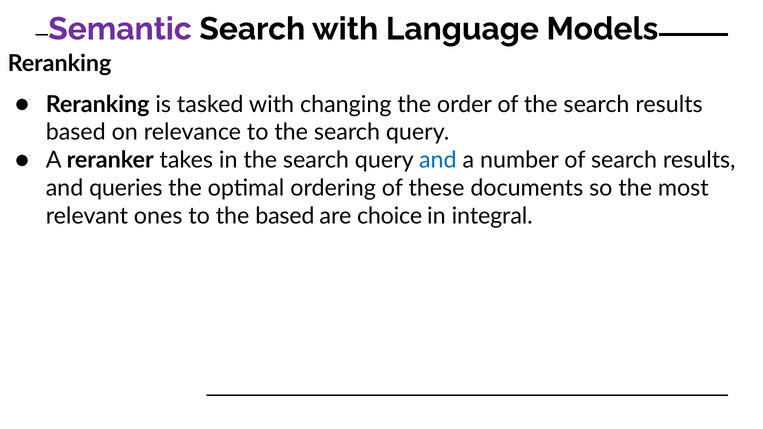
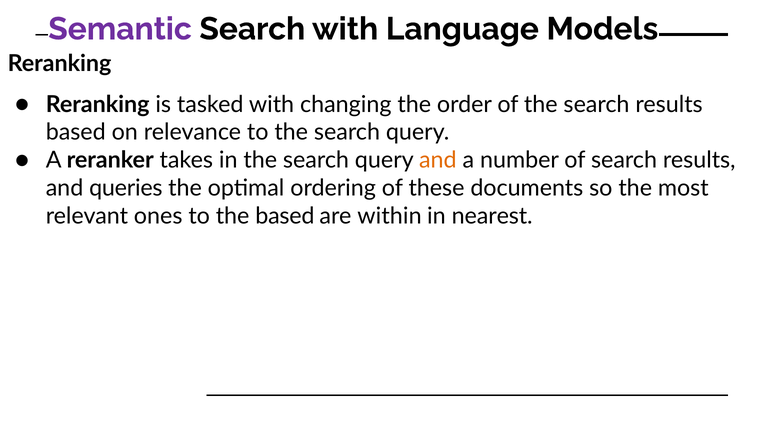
and colour: blue -> orange (438, 160)
choice: choice -> within (389, 216)
integral: integral -> nearest (492, 216)
